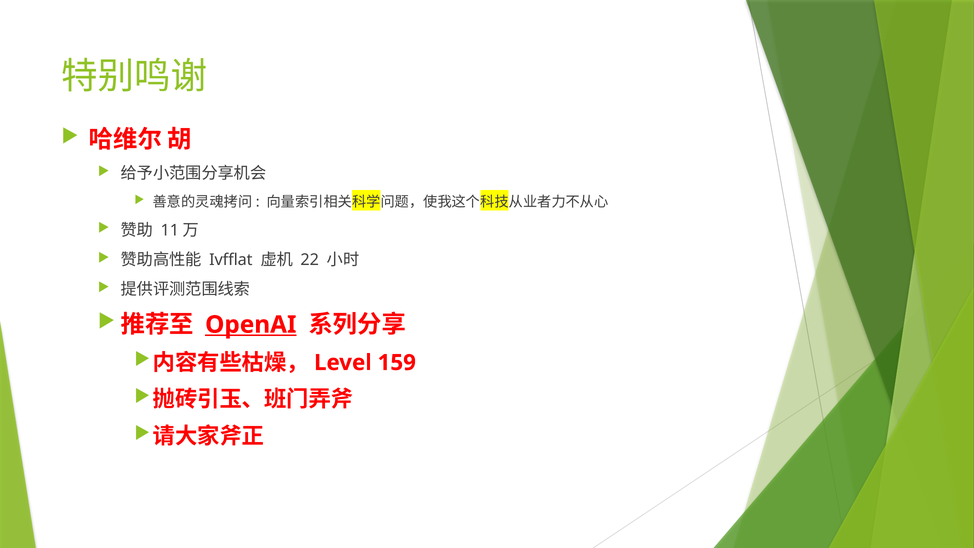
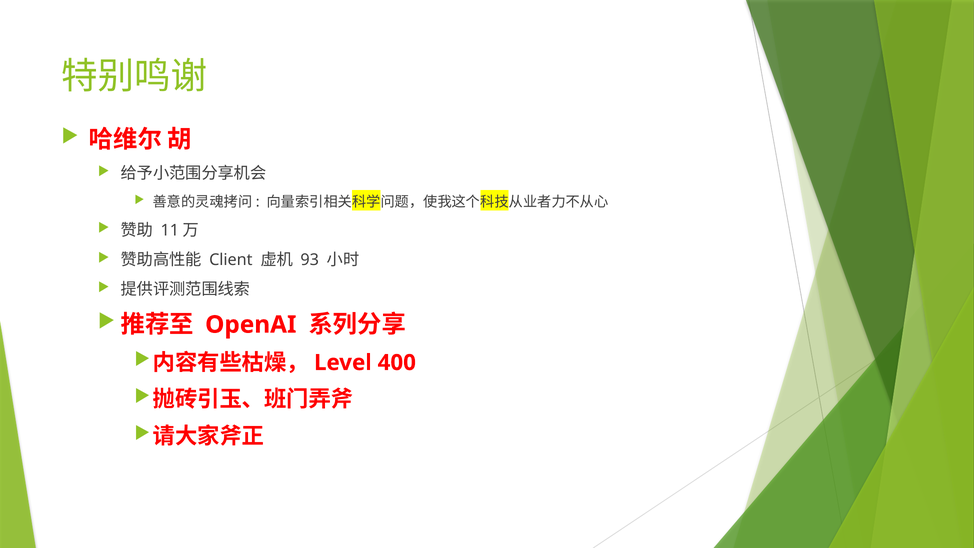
Ivfflat: Ivfflat -> Client (231, 260)
22: 22 -> 93 (310, 260)
OpenAI underline: present -> none (251, 325)
159: 159 -> 400 (397, 363)
